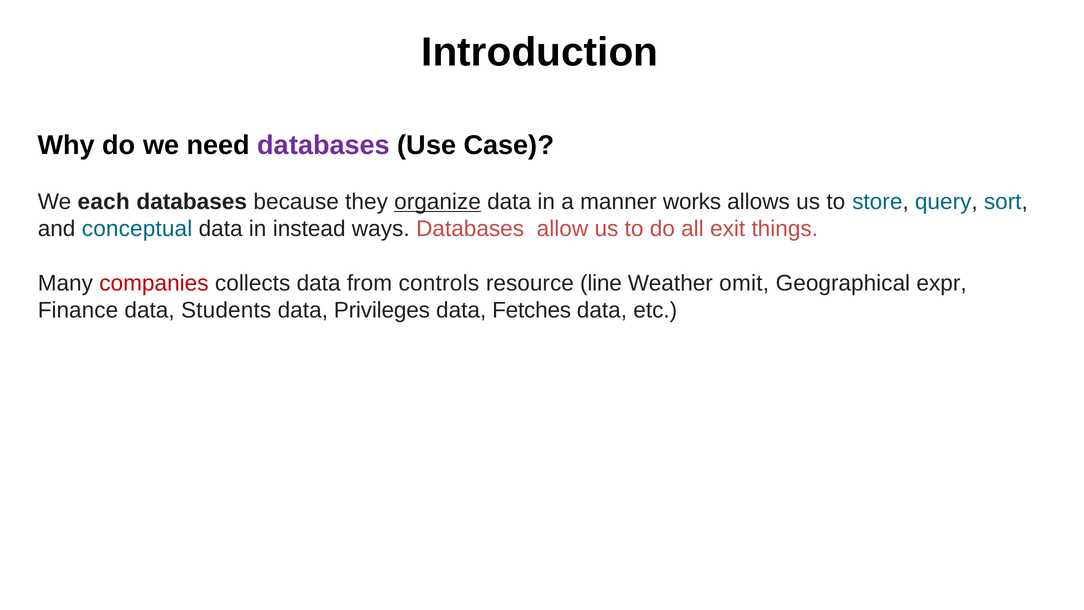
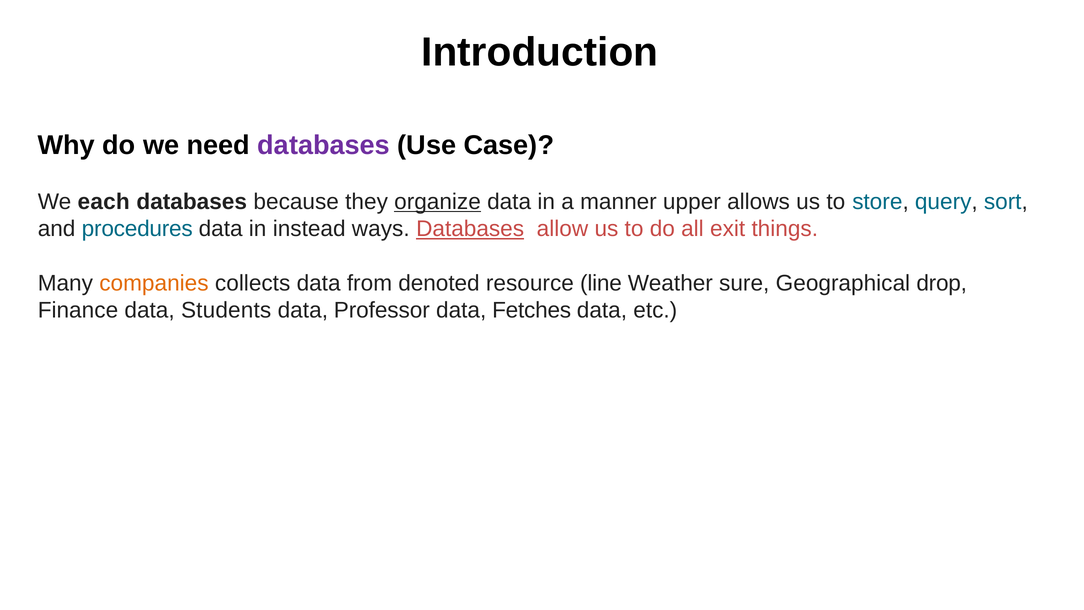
works: works -> upper (692, 202)
conceptual: conceptual -> procedures (137, 229)
Databases underline: none -> present (470, 229)
companies colour: red -> orange (154, 283)
controls: controls -> denoted (439, 283)
omit: omit -> sure (744, 283)
expr: expr -> drop (942, 283)
Privileges: Privileges -> Professor (382, 310)
